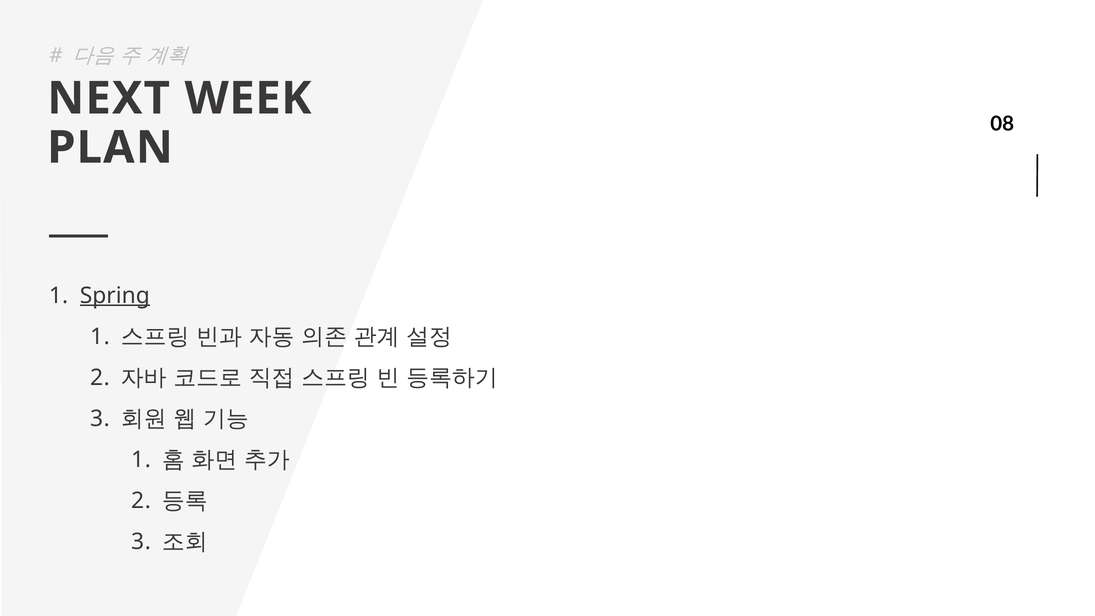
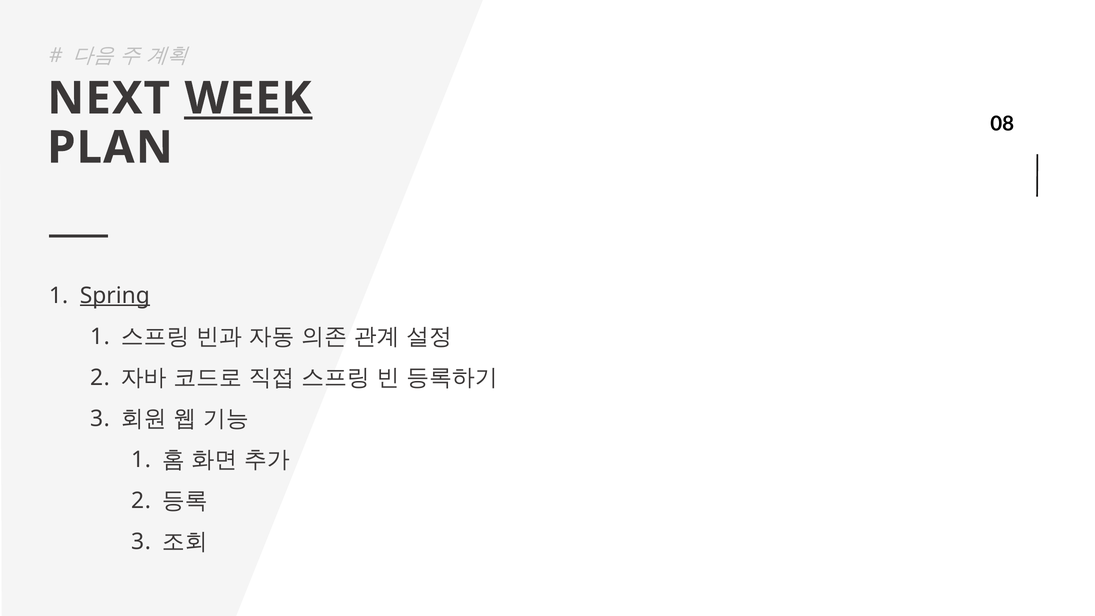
WEEK underline: none -> present (248, 98)
